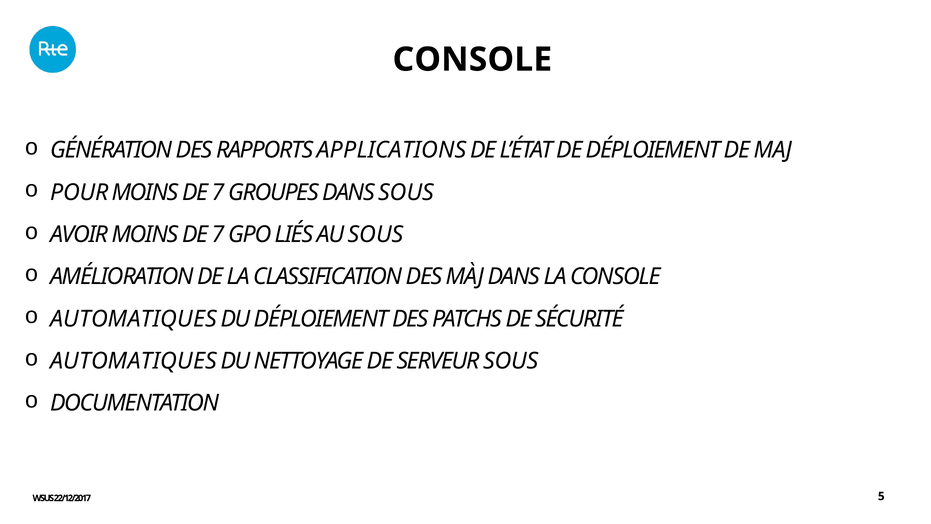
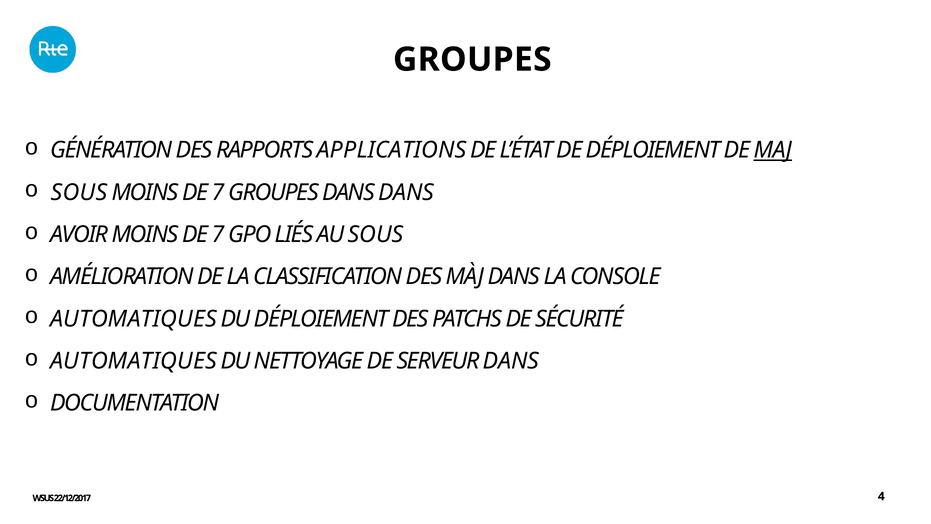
CONSOLE: CONSOLE -> GROUPES (472, 60)
MAJ underline: none -> present (773, 150)
POUR: POUR -> SOUS (79, 192)
DANS SOUS: SOUS -> DANS (406, 192)
SERVEUR SOUS: SOUS -> DANS (511, 361)
5: 5 -> 4 (881, 496)
